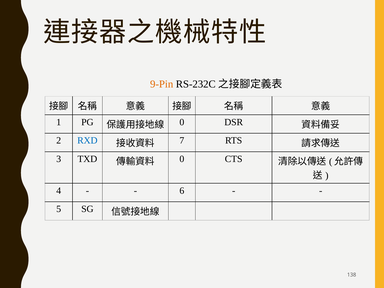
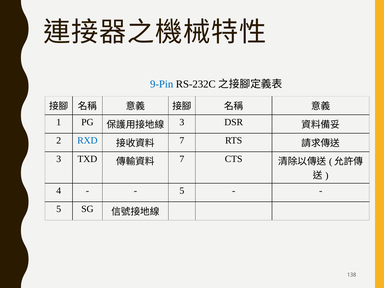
9-Pin colour: orange -> blue (162, 84)
0: 0 -> 3 (182, 122)
0: 0 -> 7 (182, 159)
6: 6 -> 5 (182, 191)
